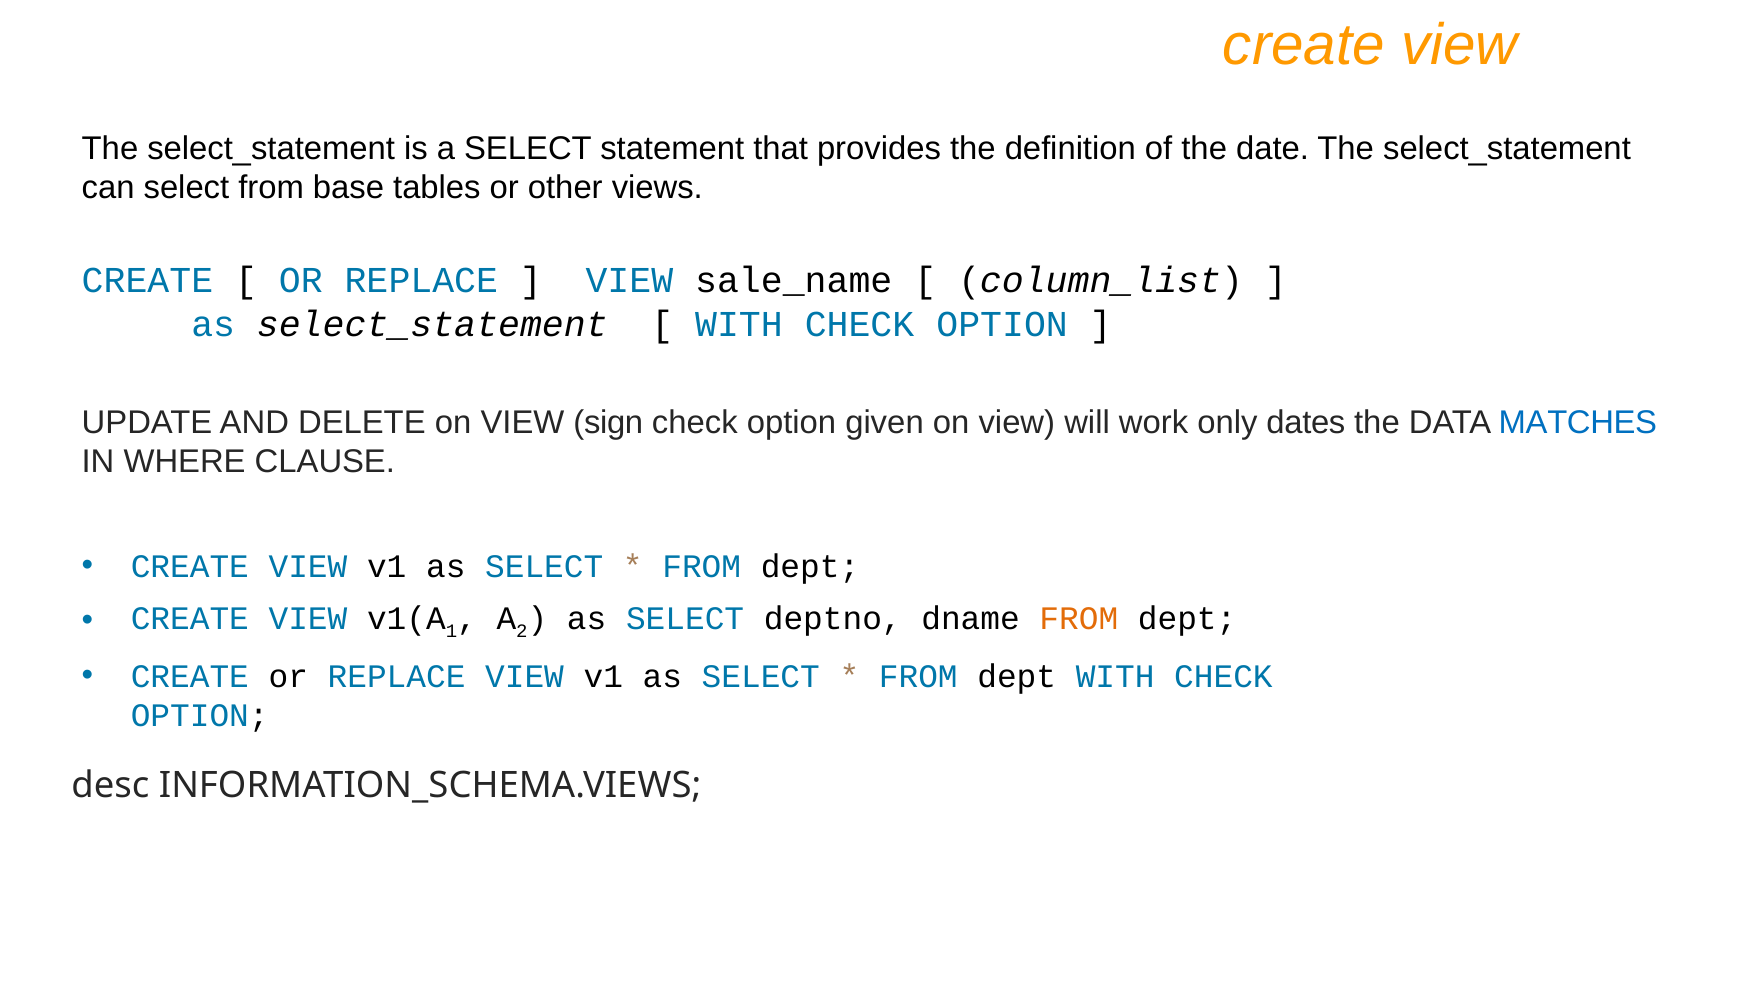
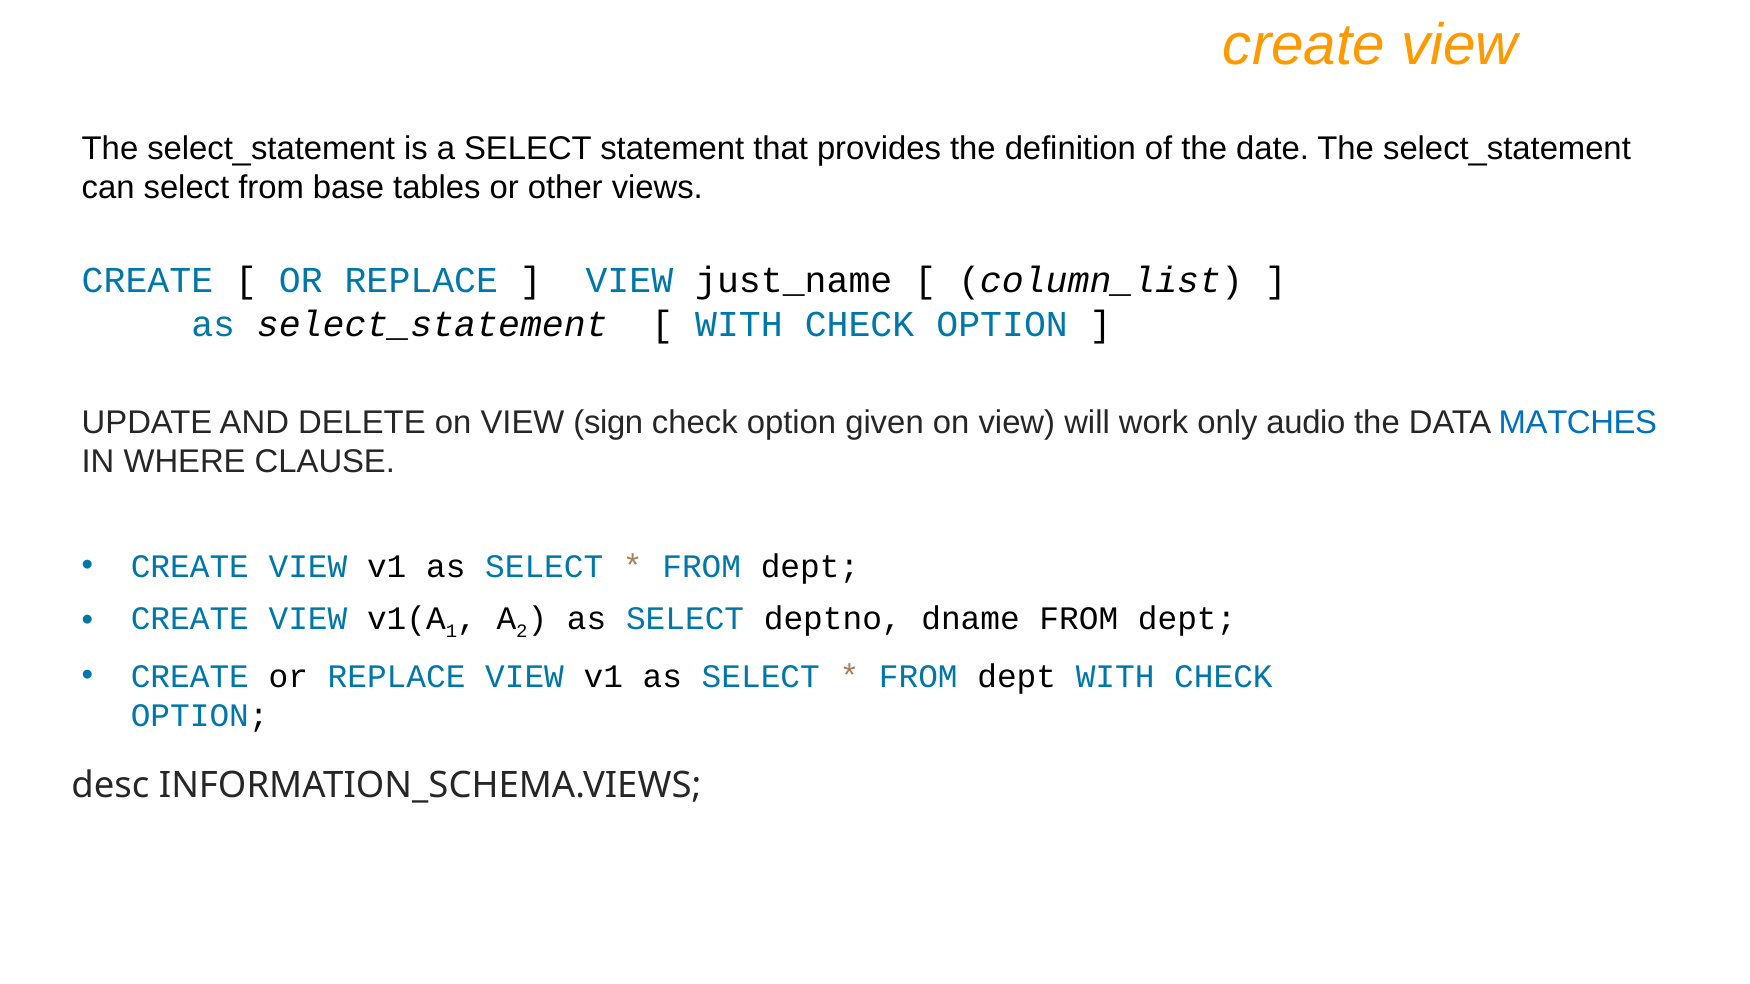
sale_name: sale_name -> just_name (794, 280)
dates: dates -> audio (1306, 423)
FROM colour: orange -> black (1079, 619)
